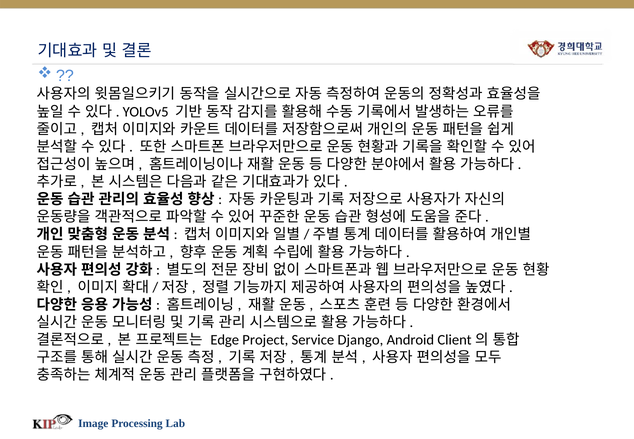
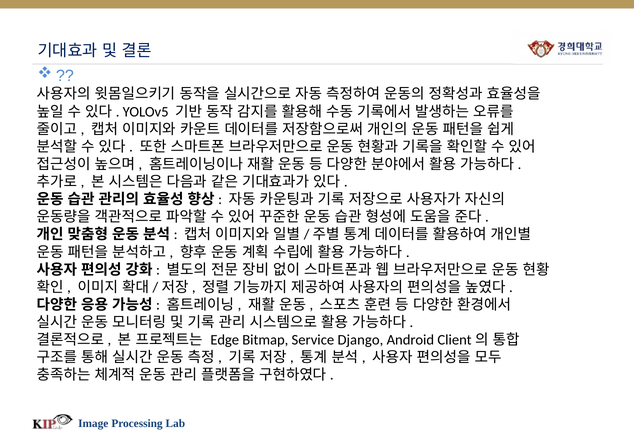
Project: Project -> Bitmap (265, 340)
